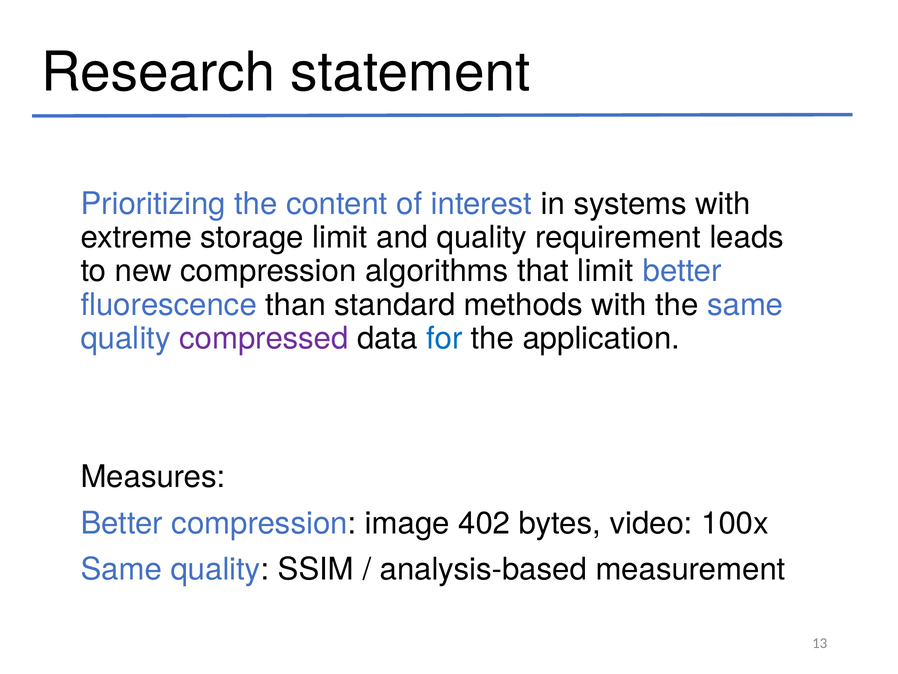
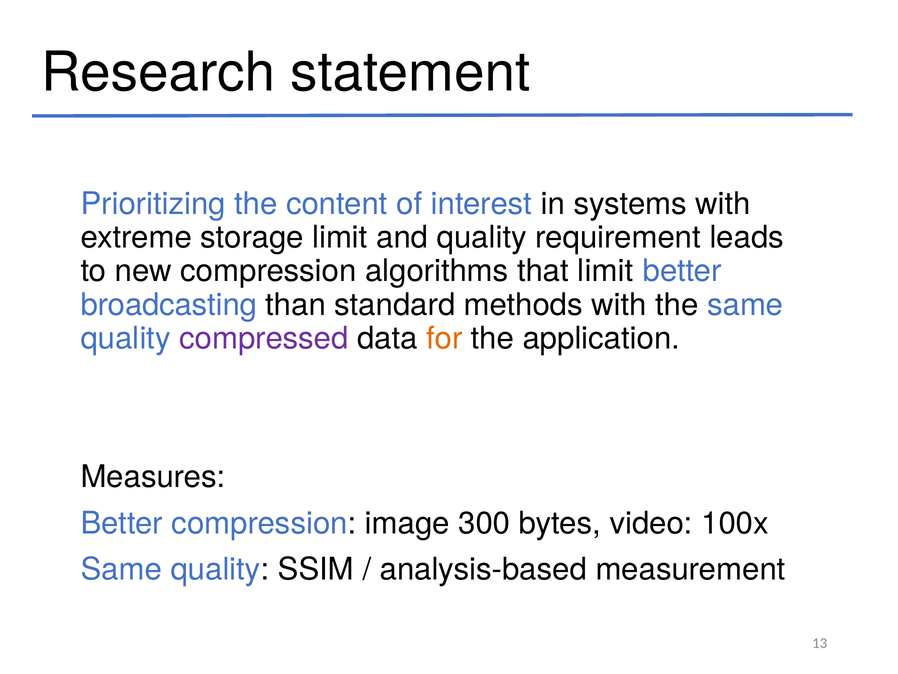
fluorescence: fluorescence -> broadcasting (169, 305)
for colour: blue -> orange (444, 338)
402: 402 -> 300 (484, 523)
